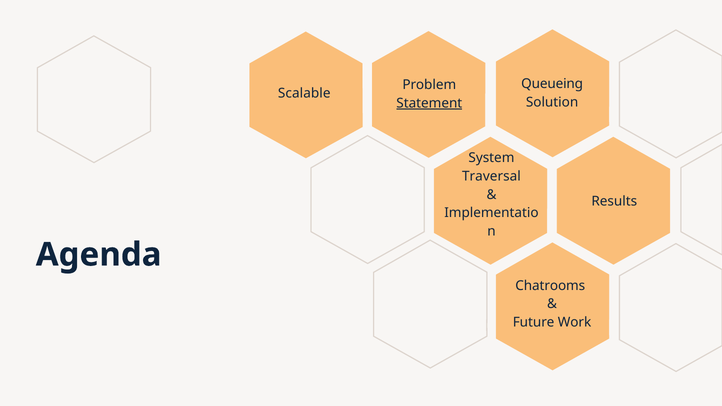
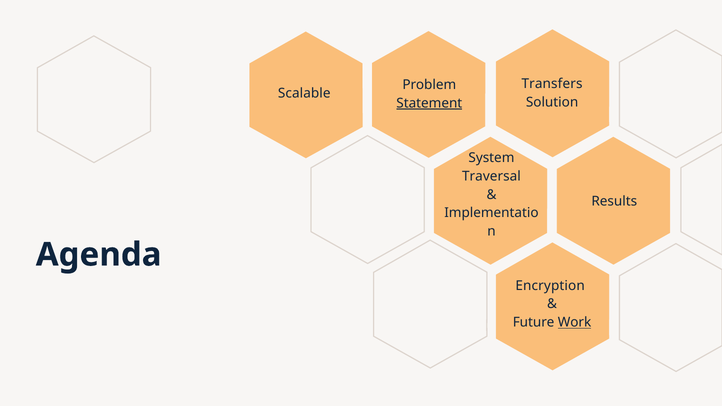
Queueing: Queueing -> Transfers (552, 84)
Chatrooms: Chatrooms -> Encryption (550, 286)
Work underline: none -> present (575, 322)
